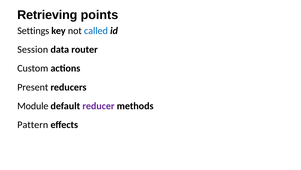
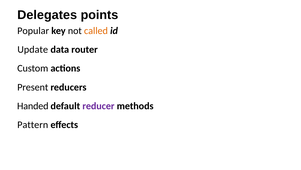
Retrieving: Retrieving -> Delegates (47, 15)
Settings: Settings -> Popular (33, 31)
called colour: blue -> orange (96, 31)
Session: Session -> Update (33, 49)
Module: Module -> Handed (33, 106)
